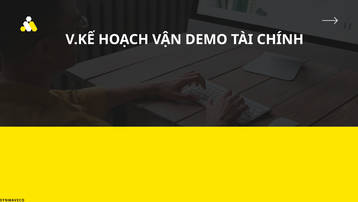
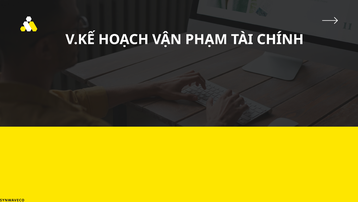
DEMO: DEMO -> PHẠM (206, 39)
